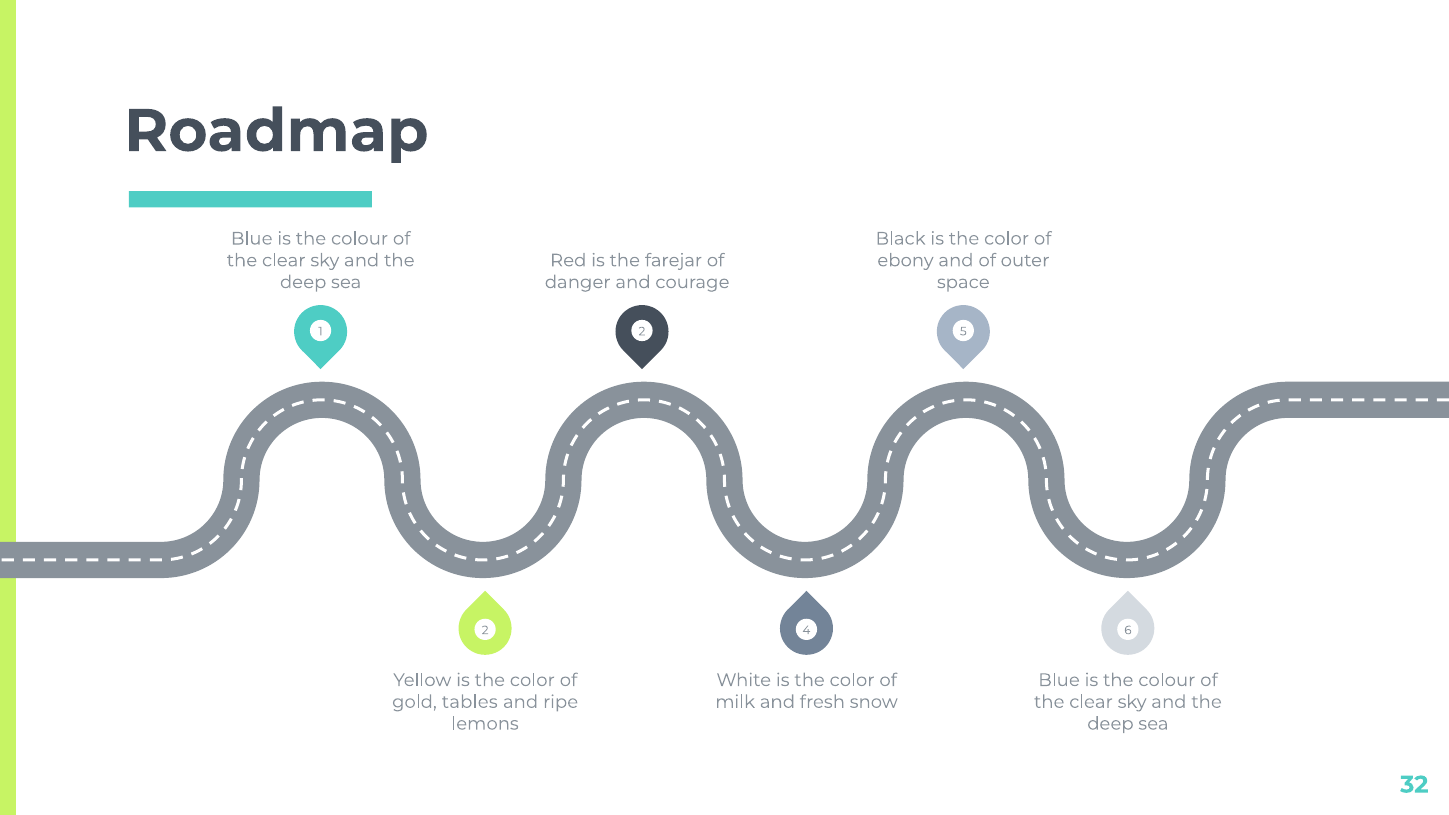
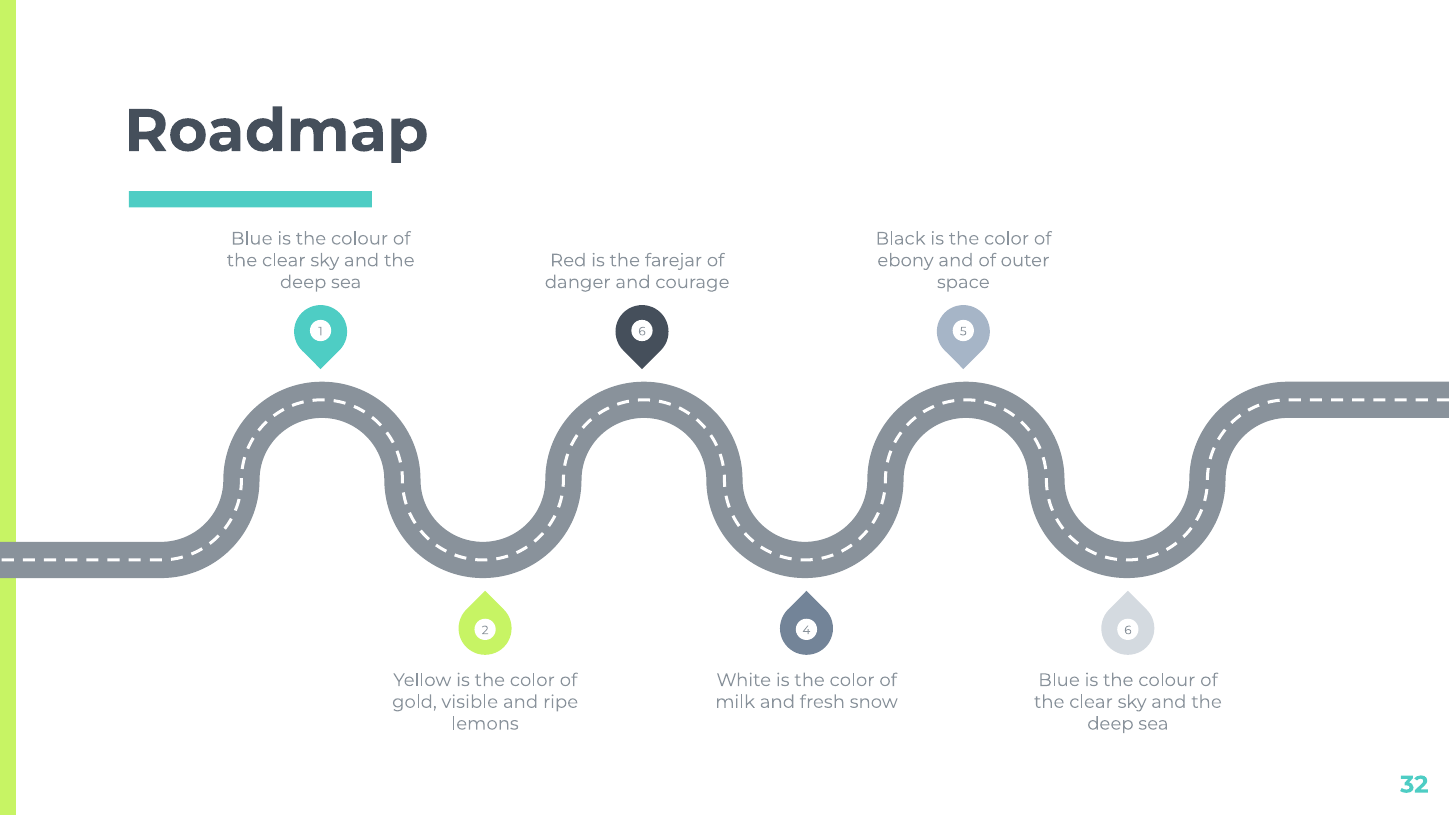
1 2: 2 -> 6 (642, 331)
tables: tables -> visible (470, 702)
